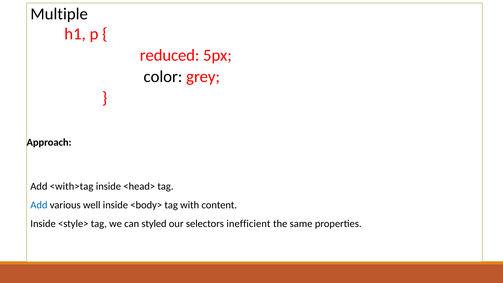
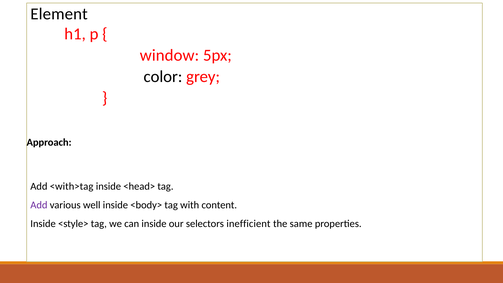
Multiple: Multiple -> Element (59, 14)
reduced: reduced -> window (169, 55)
Add colour: blue -> purple (39, 205)
can styled: styled -> inside (154, 224)
